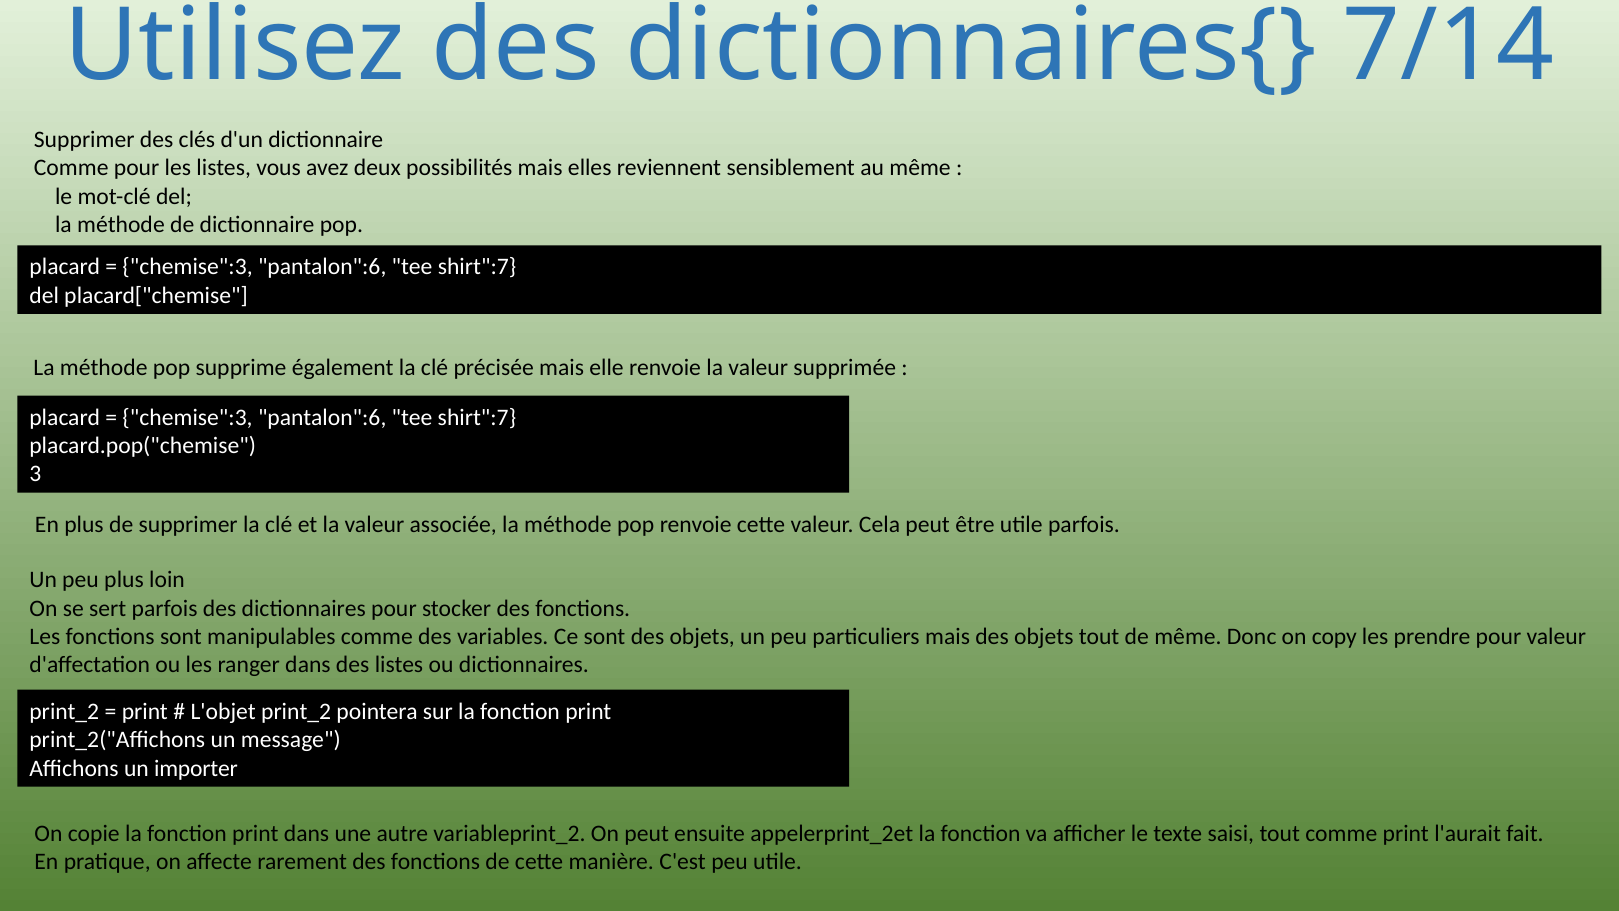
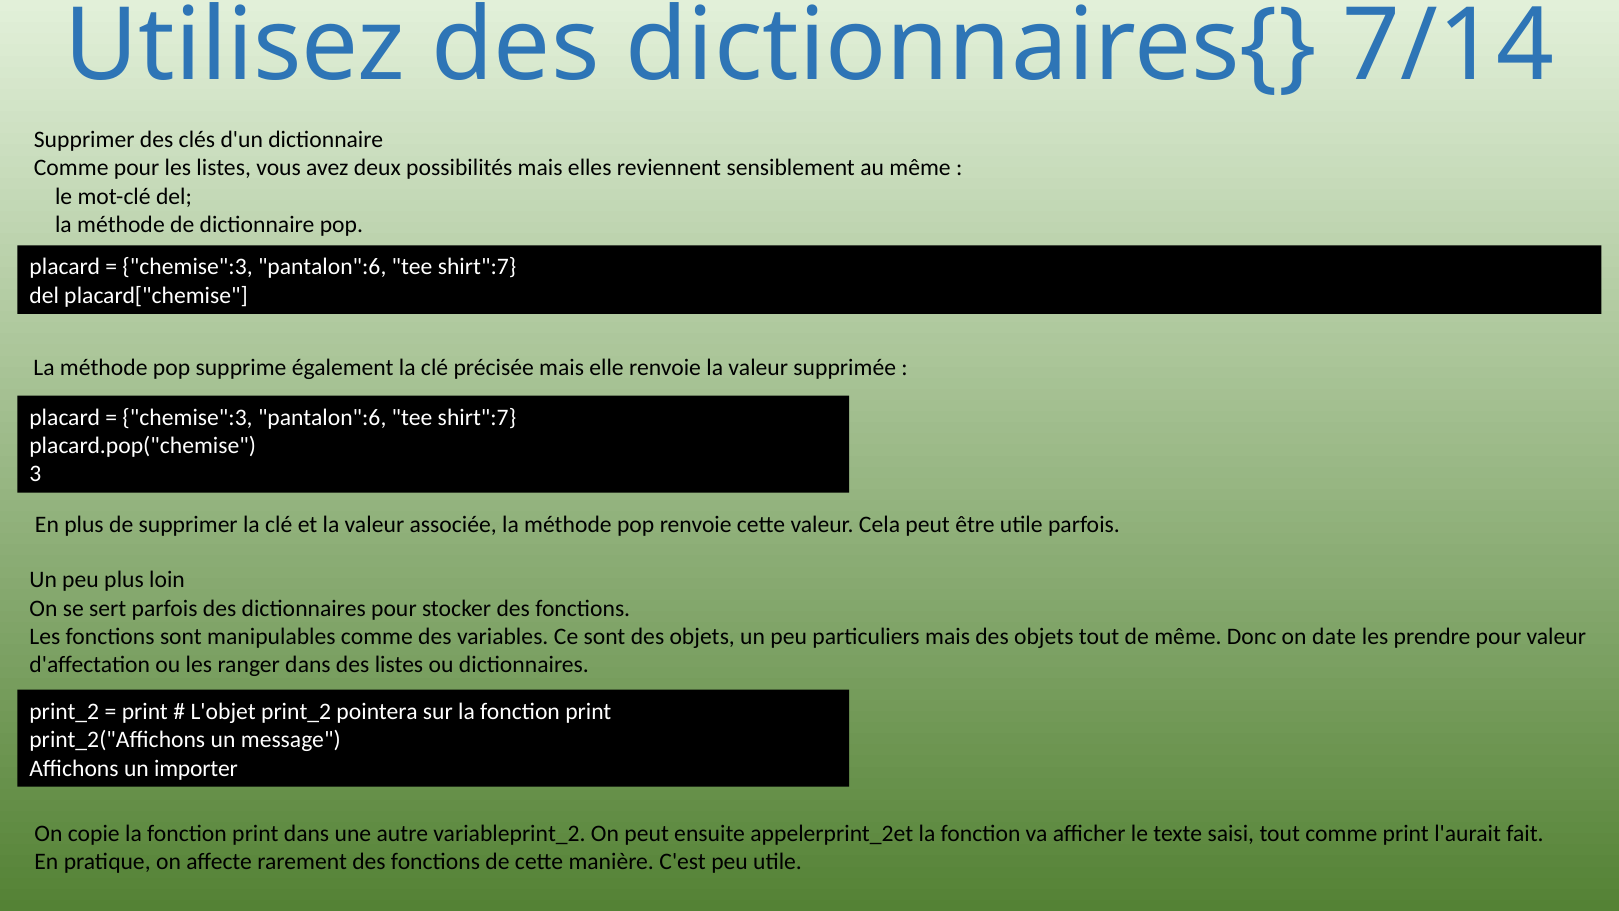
copy: copy -> date (1334, 636)
